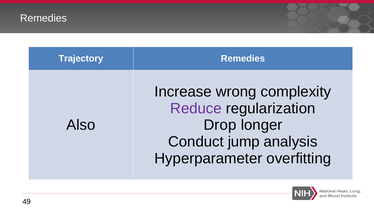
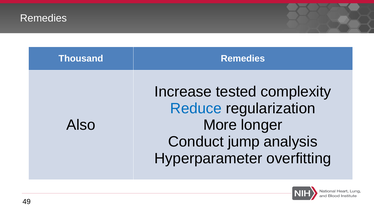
Trajectory: Trajectory -> Thousand (81, 59)
wrong: wrong -> tested (236, 92)
Reduce colour: purple -> blue (196, 109)
Drop: Drop -> More (220, 125)
